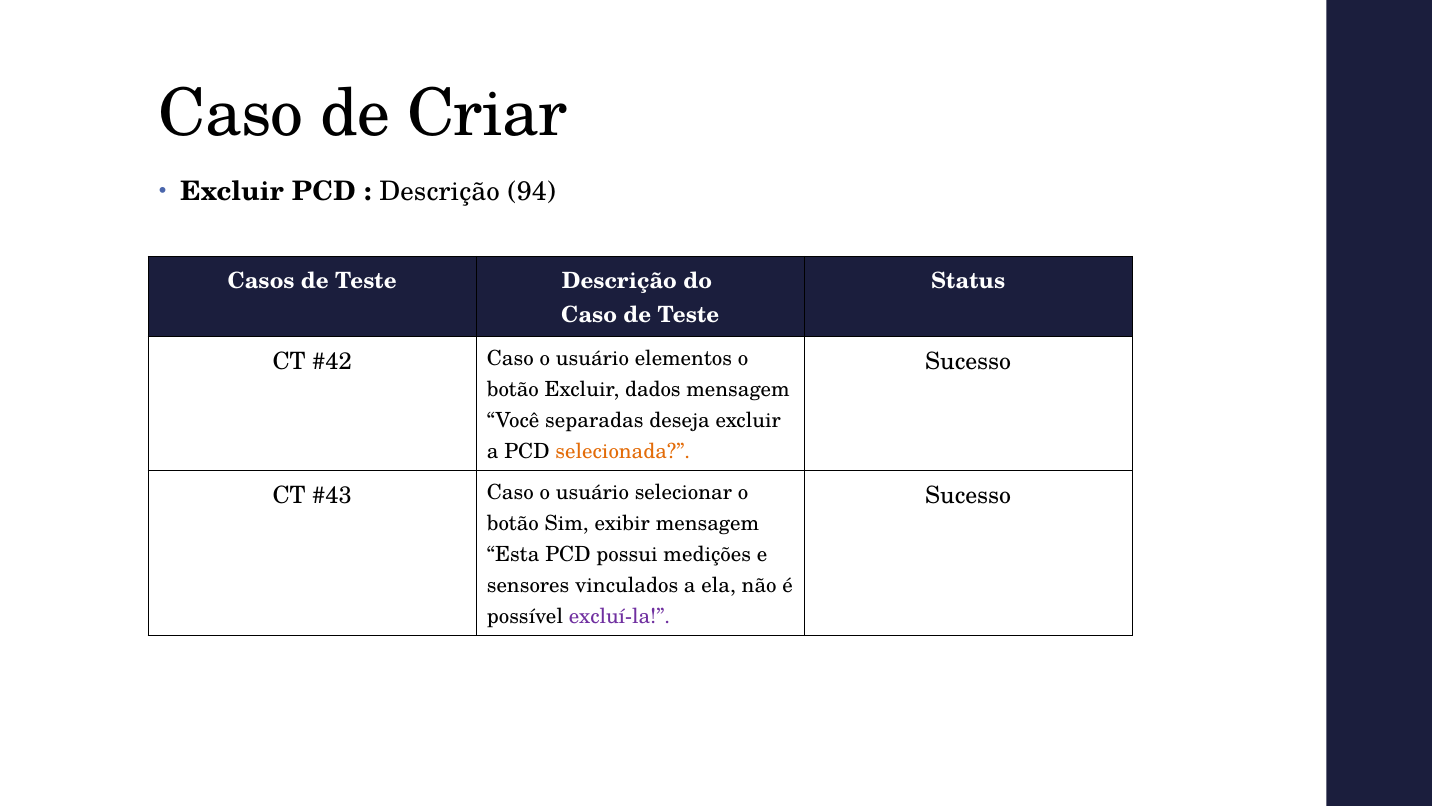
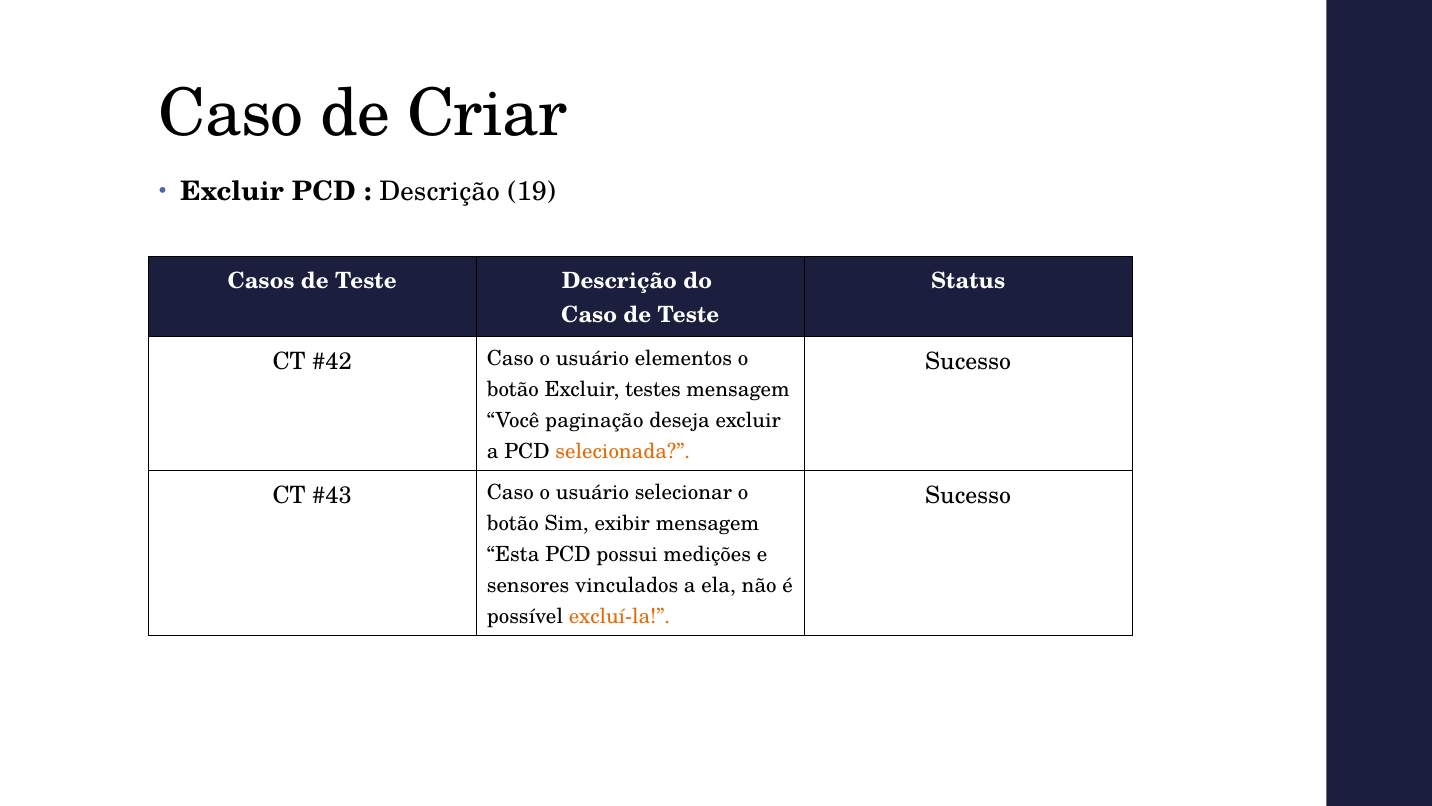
94: 94 -> 19 (532, 191)
dados: dados -> testes (653, 390)
separadas: separadas -> paginação (594, 420)
excluí-la colour: purple -> orange (619, 616)
